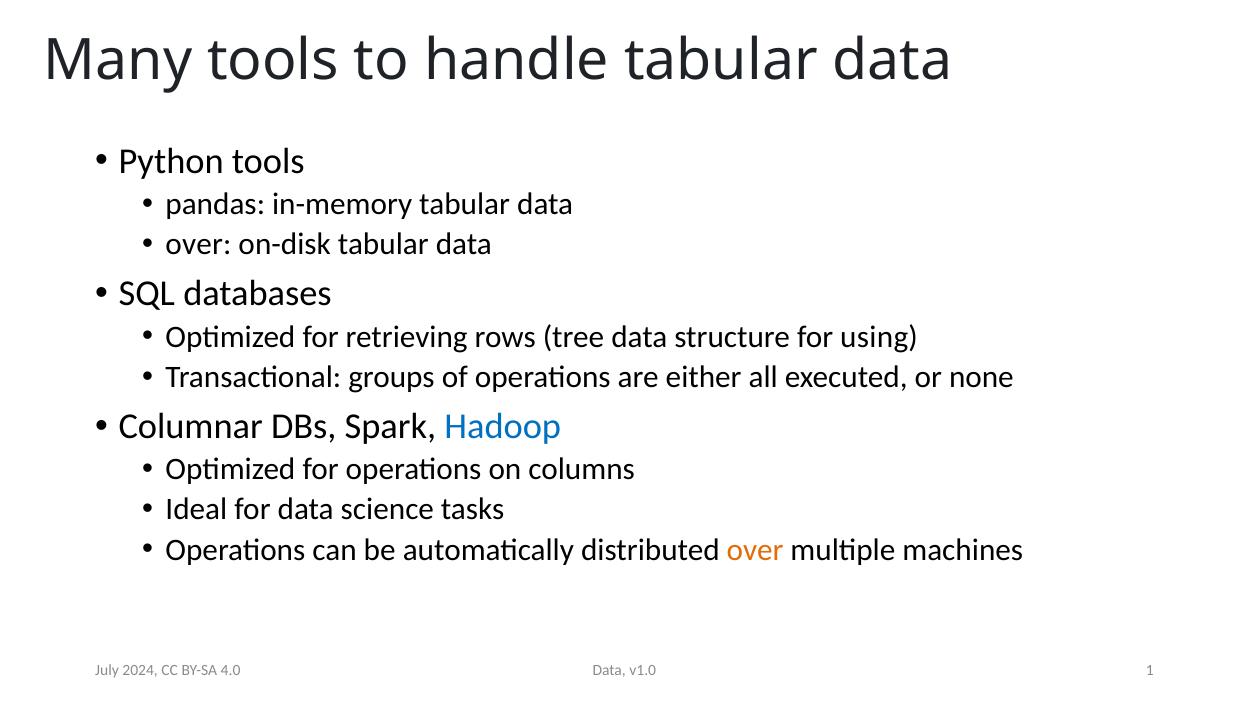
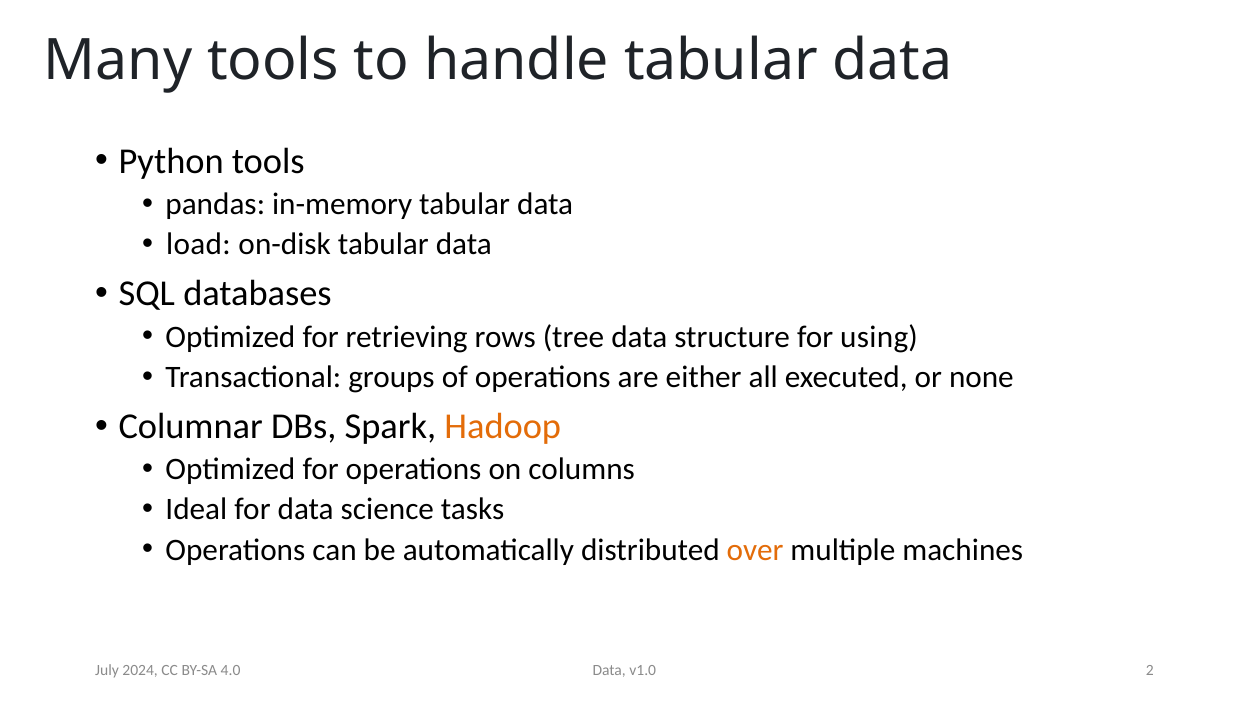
over: over -> load (198, 245)
Hadoop colour: blue -> orange (503, 427)
1: 1 -> 2 (1150, 671)
